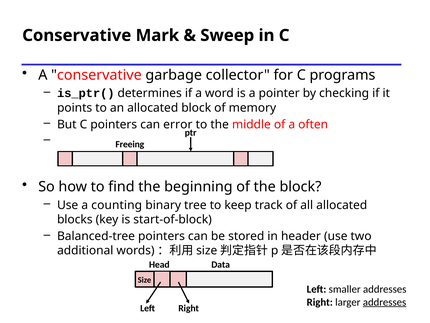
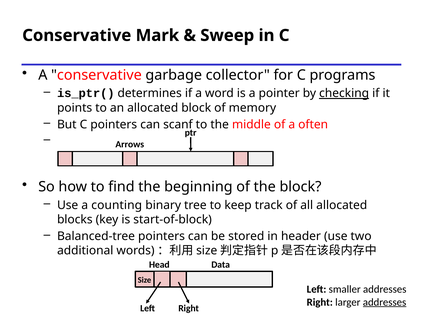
checking underline: none -> present (344, 93)
error: error -> scanf (178, 124)
Freeing: Freeing -> Arrows (130, 144)
